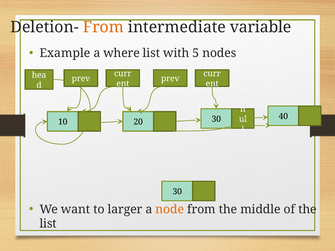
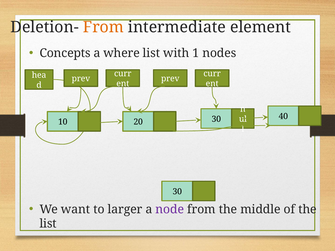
variable: variable -> element (260, 27)
Example: Example -> Concepts (65, 53)
5: 5 -> 1 (196, 53)
node colour: orange -> purple (170, 209)
